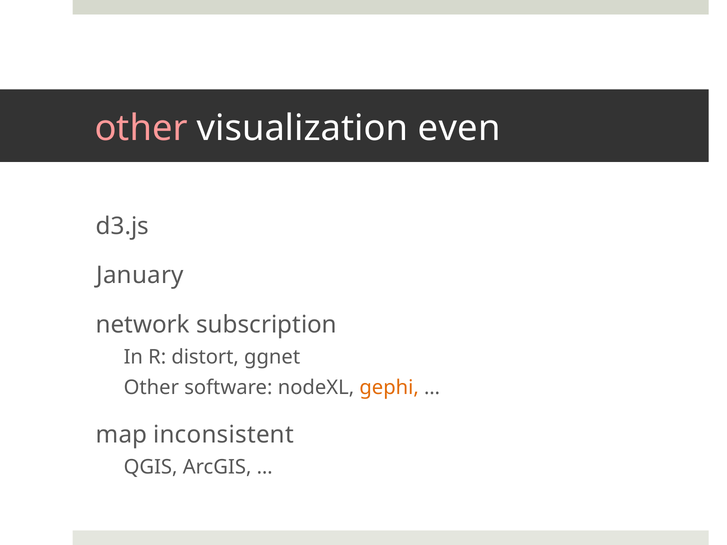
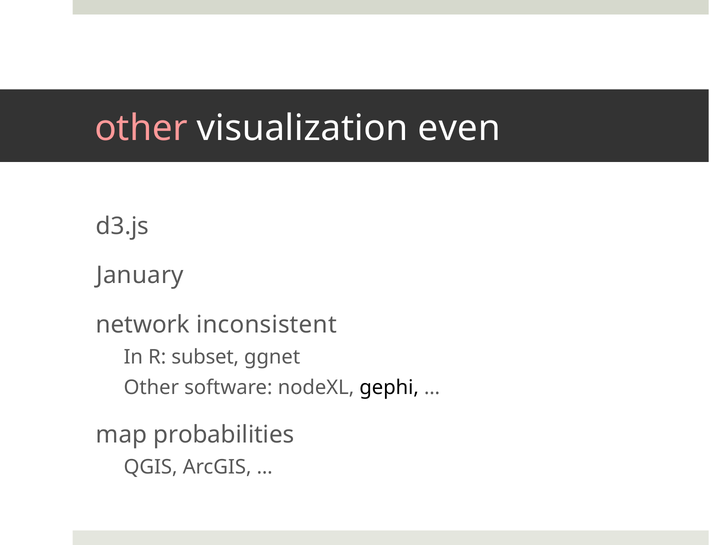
subscription: subscription -> inconsistent (266, 325)
distort: distort -> subset (205, 357)
gephi colour: orange -> black (389, 388)
inconsistent: inconsistent -> probabilities (224, 435)
